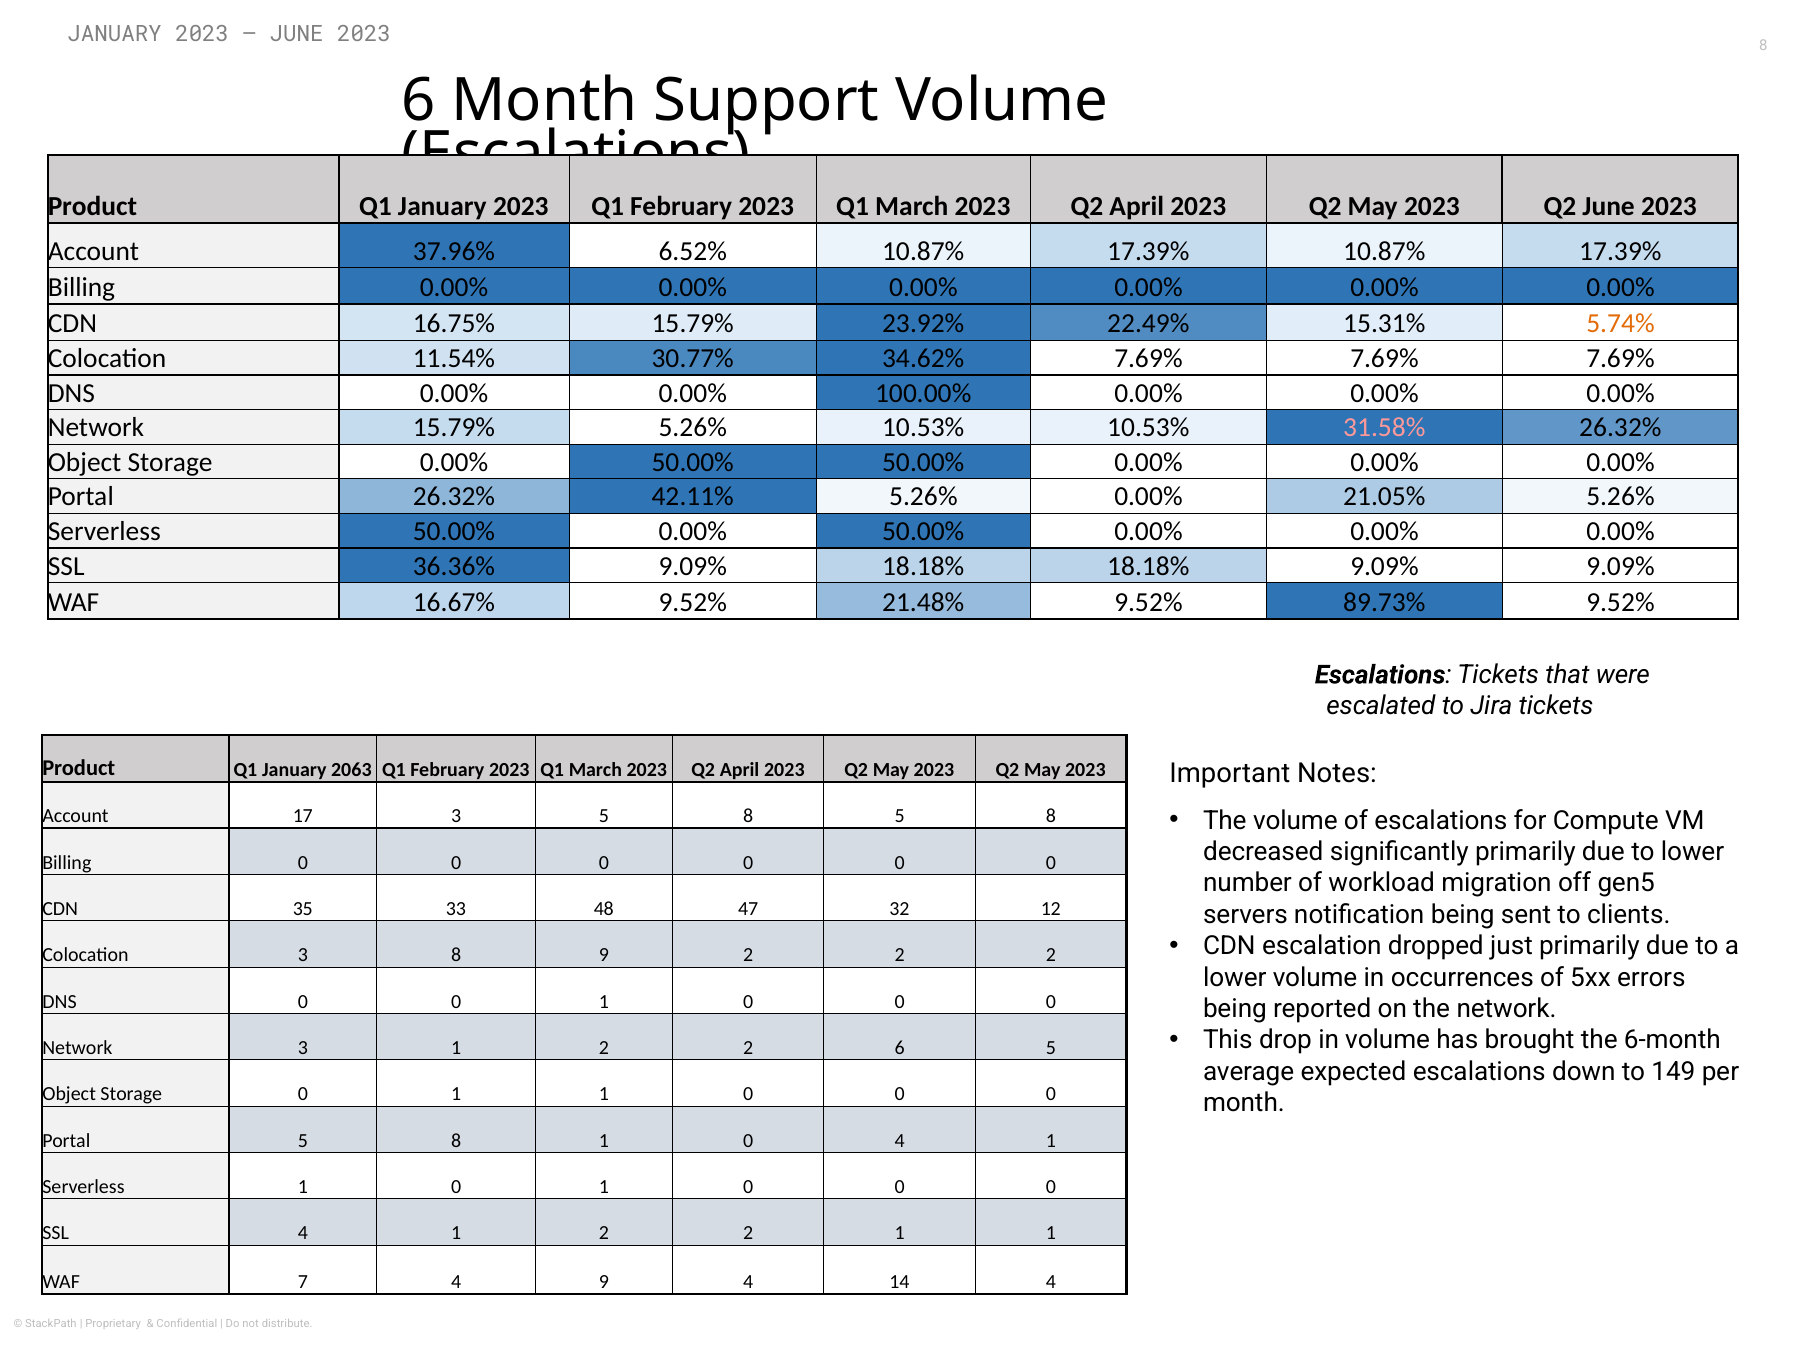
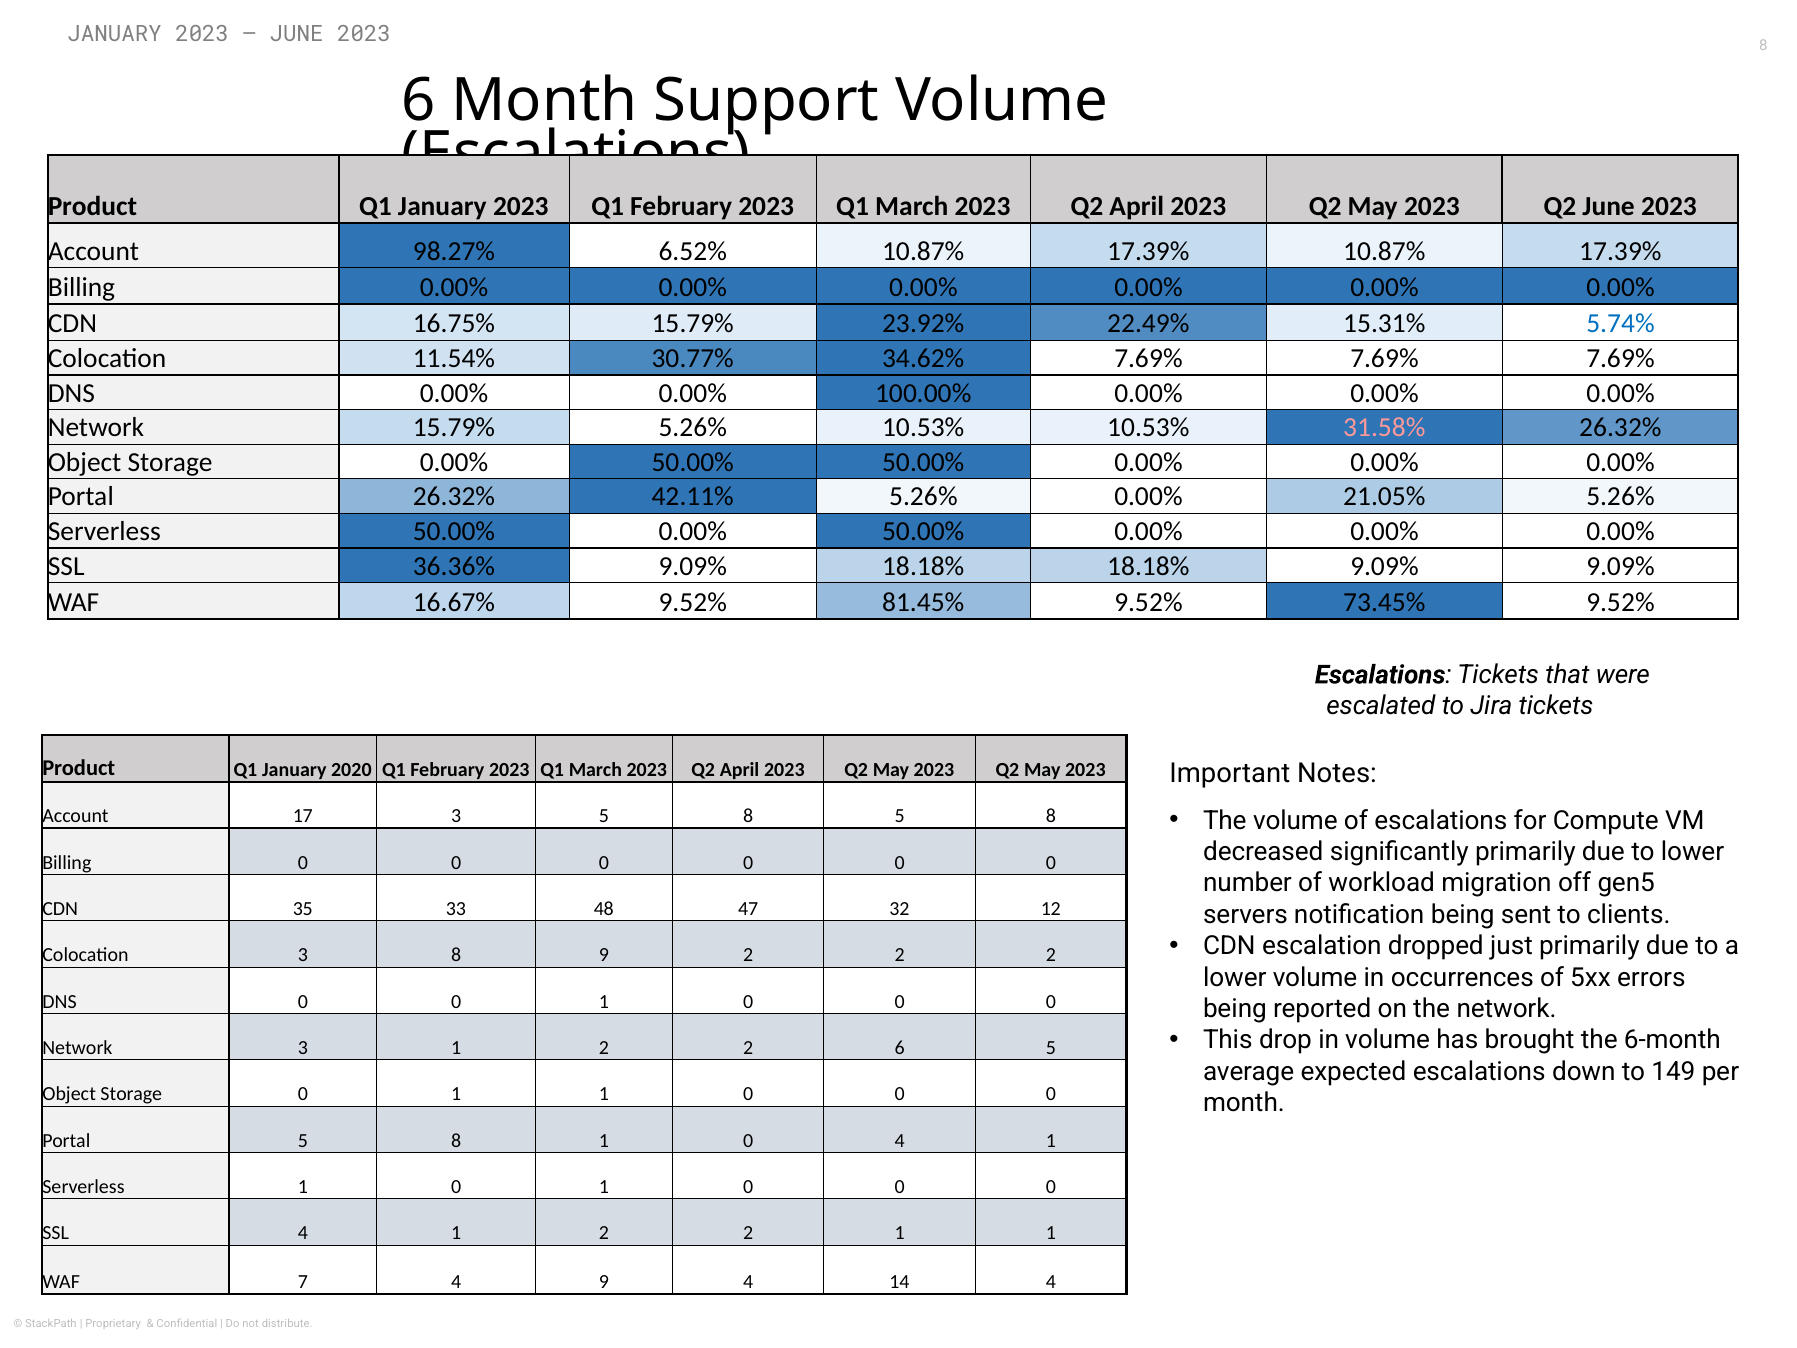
37.96%: 37.96% -> 98.27% (454, 251)
5.74% colour: orange -> blue (1620, 324)
21.48%: 21.48% -> 81.45% (923, 602)
89.73%: 89.73% -> 73.45% (1384, 602)
2063: 2063 -> 2020 (351, 770)
